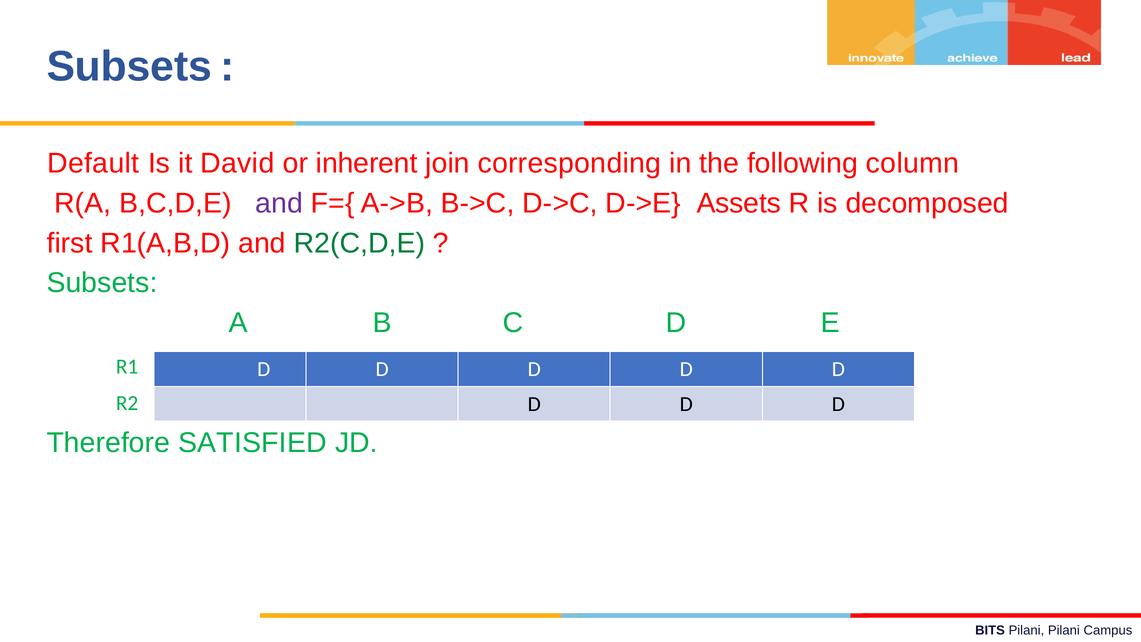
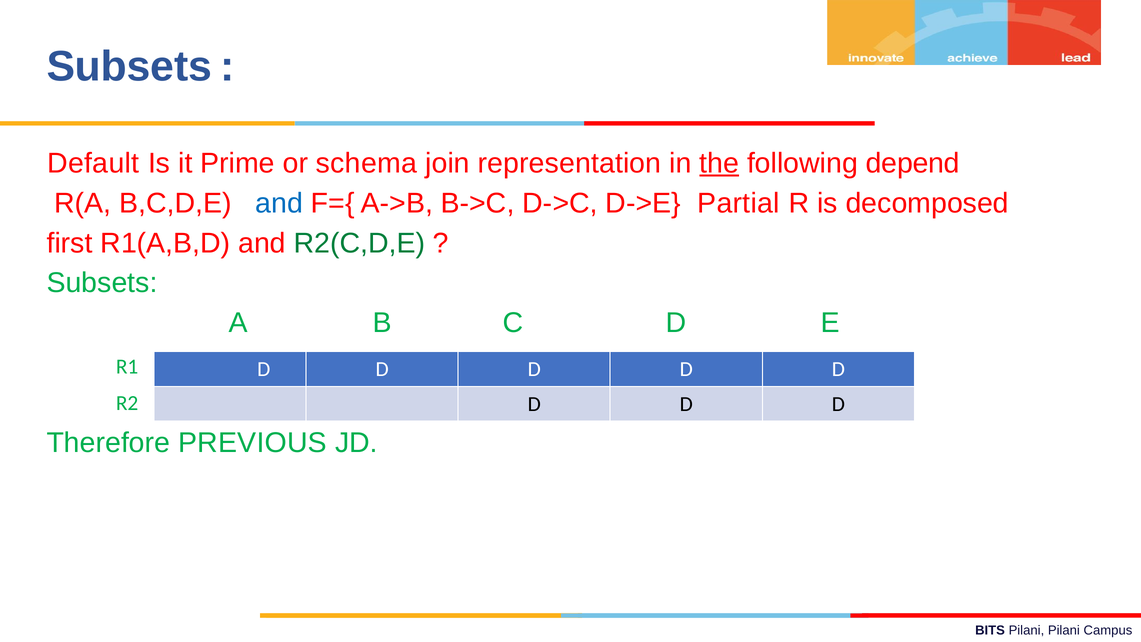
David: David -> Prime (238, 163)
inherent: inherent -> schema (367, 163)
corresponding: corresponding -> representation (569, 163)
the underline: none -> present (719, 163)
column: column -> depend (913, 163)
and colour: purple -> blue (279, 203)
Assets: Assets -> Partial (739, 203)
SATISFIED: SATISFIED -> PREVIOUS (252, 443)
